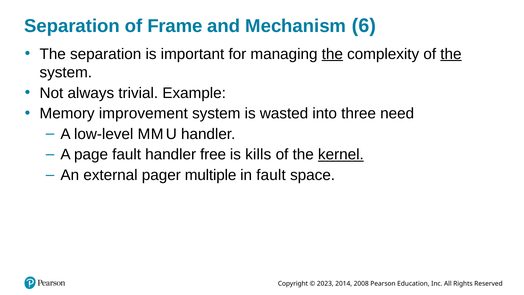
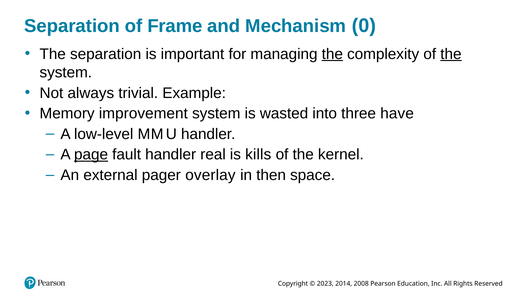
6: 6 -> 0 (364, 26)
need: need -> have (397, 113)
page underline: none -> present (91, 154)
free: free -> real (213, 154)
kernel underline: present -> none (341, 154)
multiple: multiple -> overlay (210, 175)
in fault: fault -> then (271, 175)
